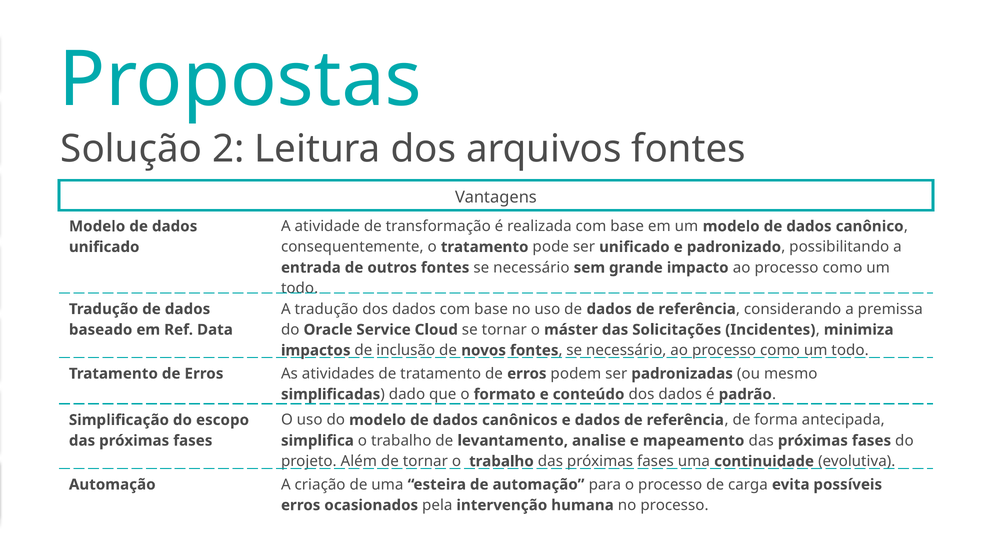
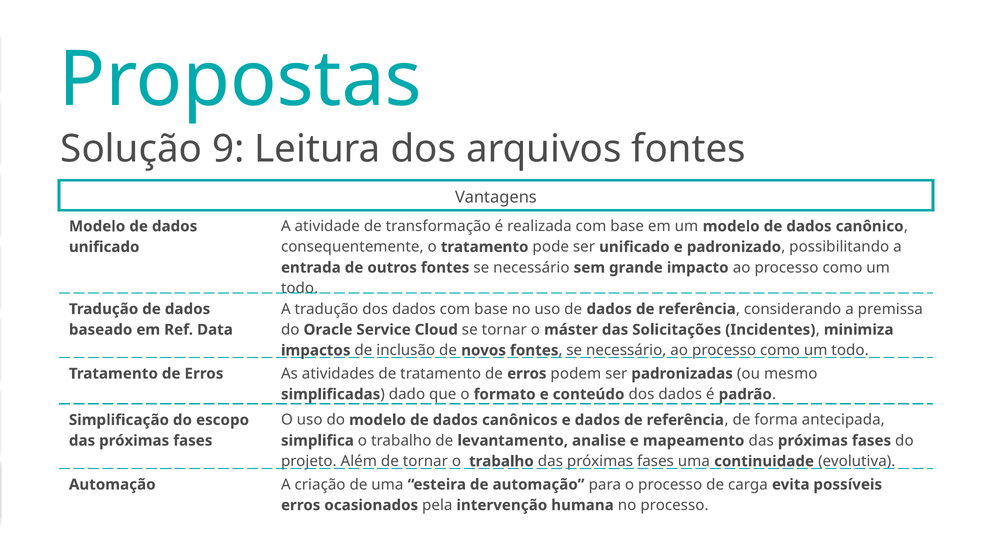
2: 2 -> 9 (228, 149)
